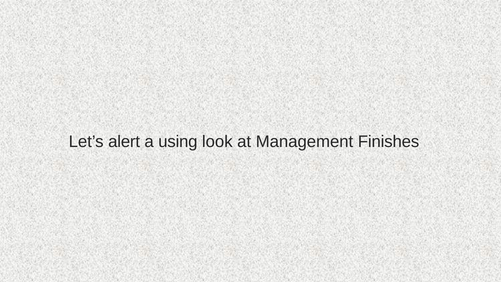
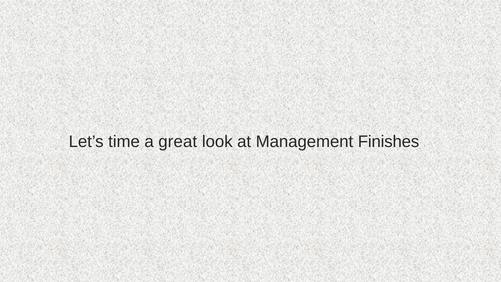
alert: alert -> time (124, 142)
using: using -> great (178, 142)
